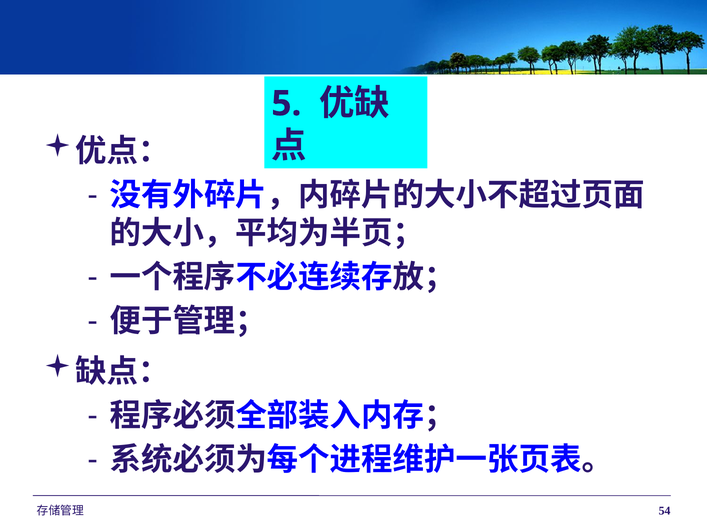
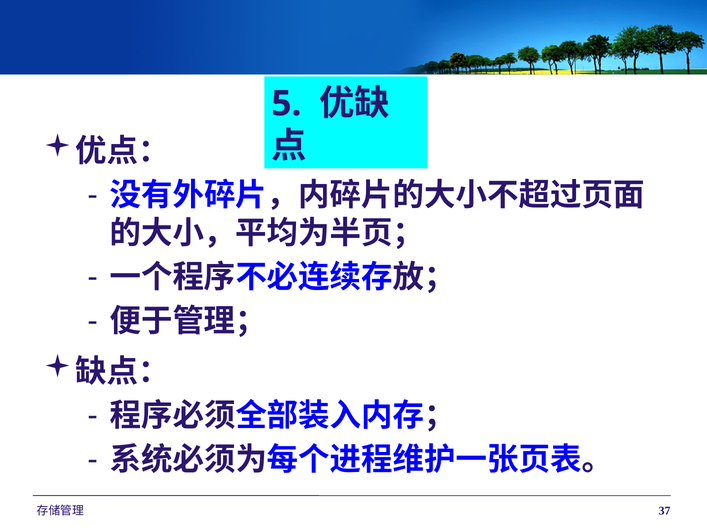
54: 54 -> 37 (665, 510)
